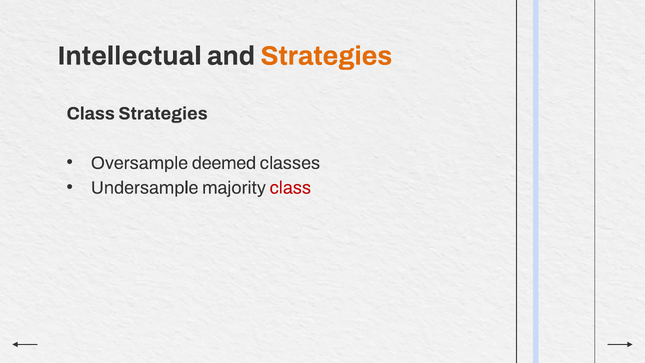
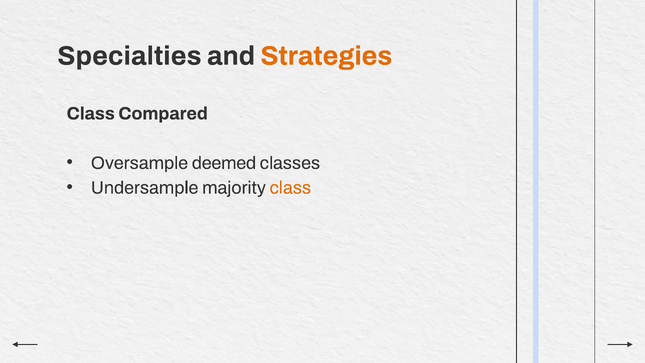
Intellectual: Intellectual -> Specialties (129, 56)
Class Strategies: Strategies -> Compared (163, 113)
class colour: red -> orange (290, 188)
